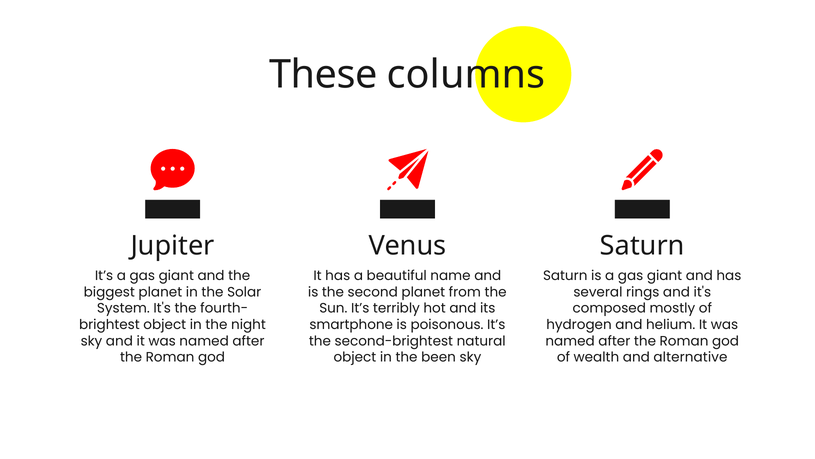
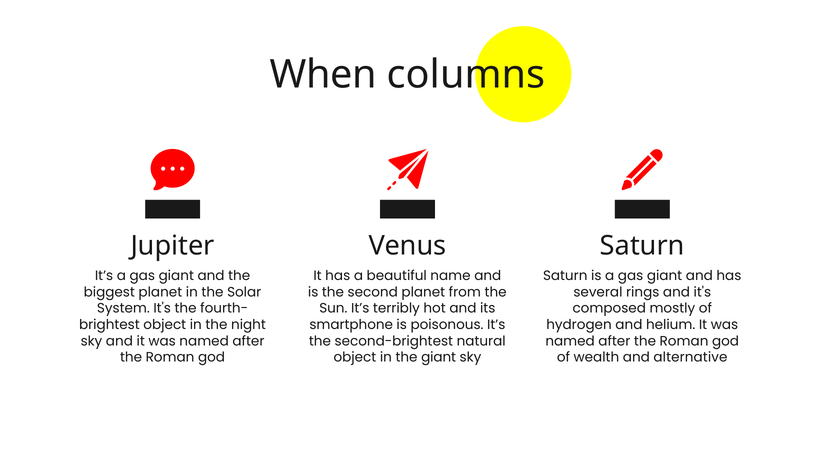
These: These -> When (323, 74)
the been: been -> giant (439, 357)
